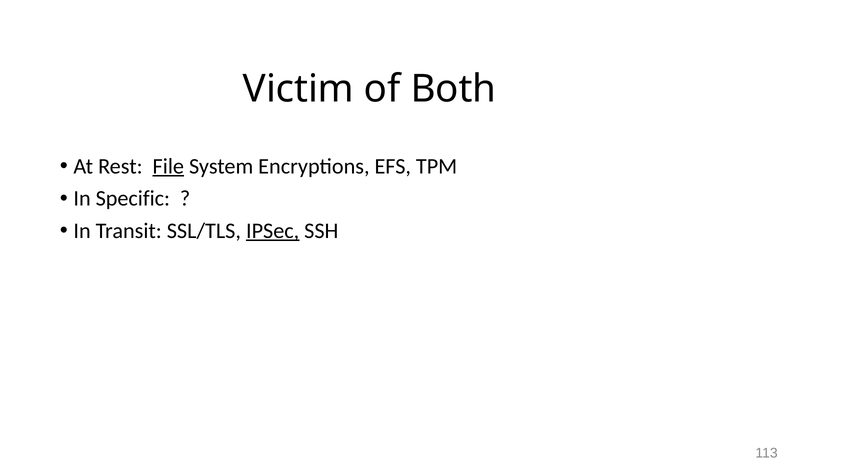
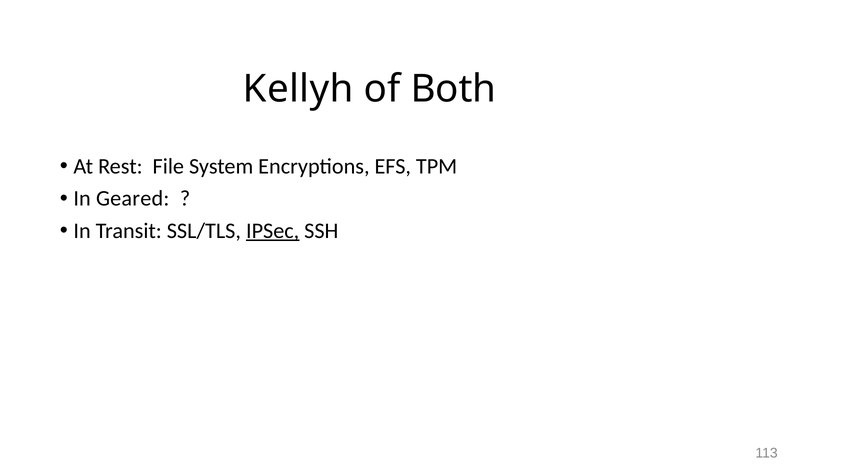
Victim: Victim -> Kellyh (298, 89)
File underline: present -> none (168, 166)
Specific: Specific -> Geared (133, 198)
